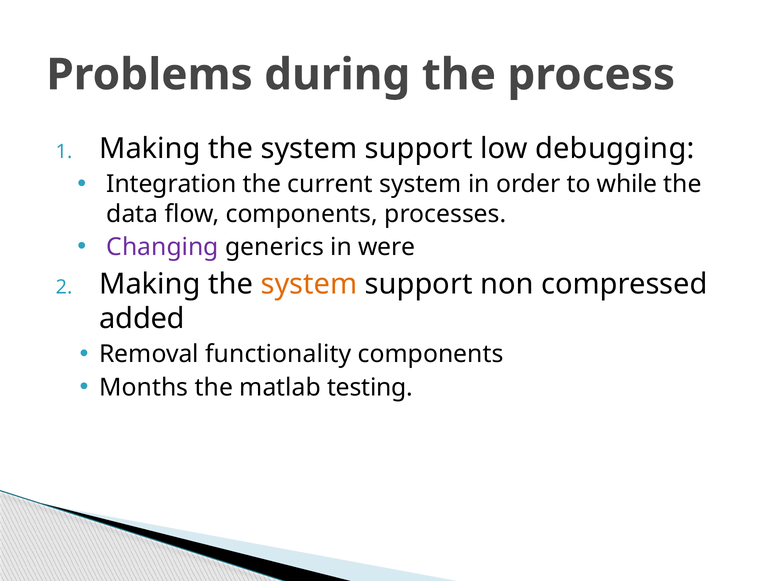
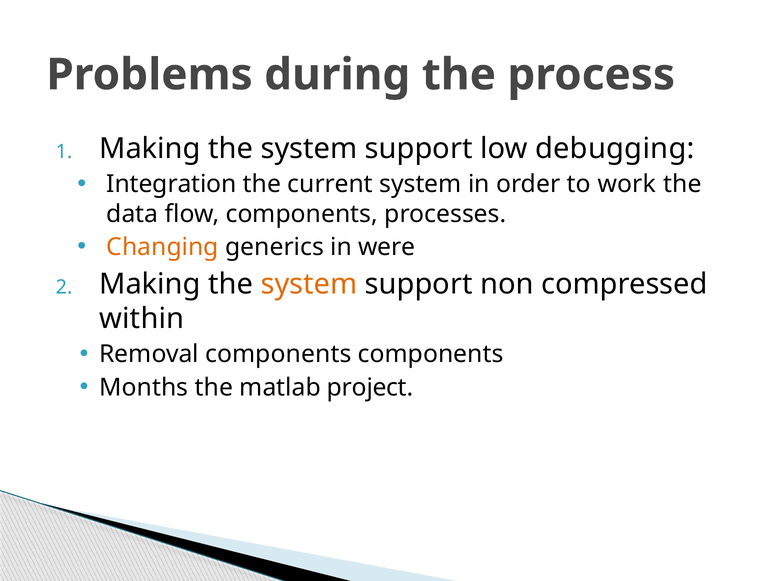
while: while -> work (627, 184)
Changing colour: purple -> orange (163, 247)
added: added -> within (142, 319)
Removal functionality: functionality -> components (278, 354)
testing: testing -> project (370, 388)
